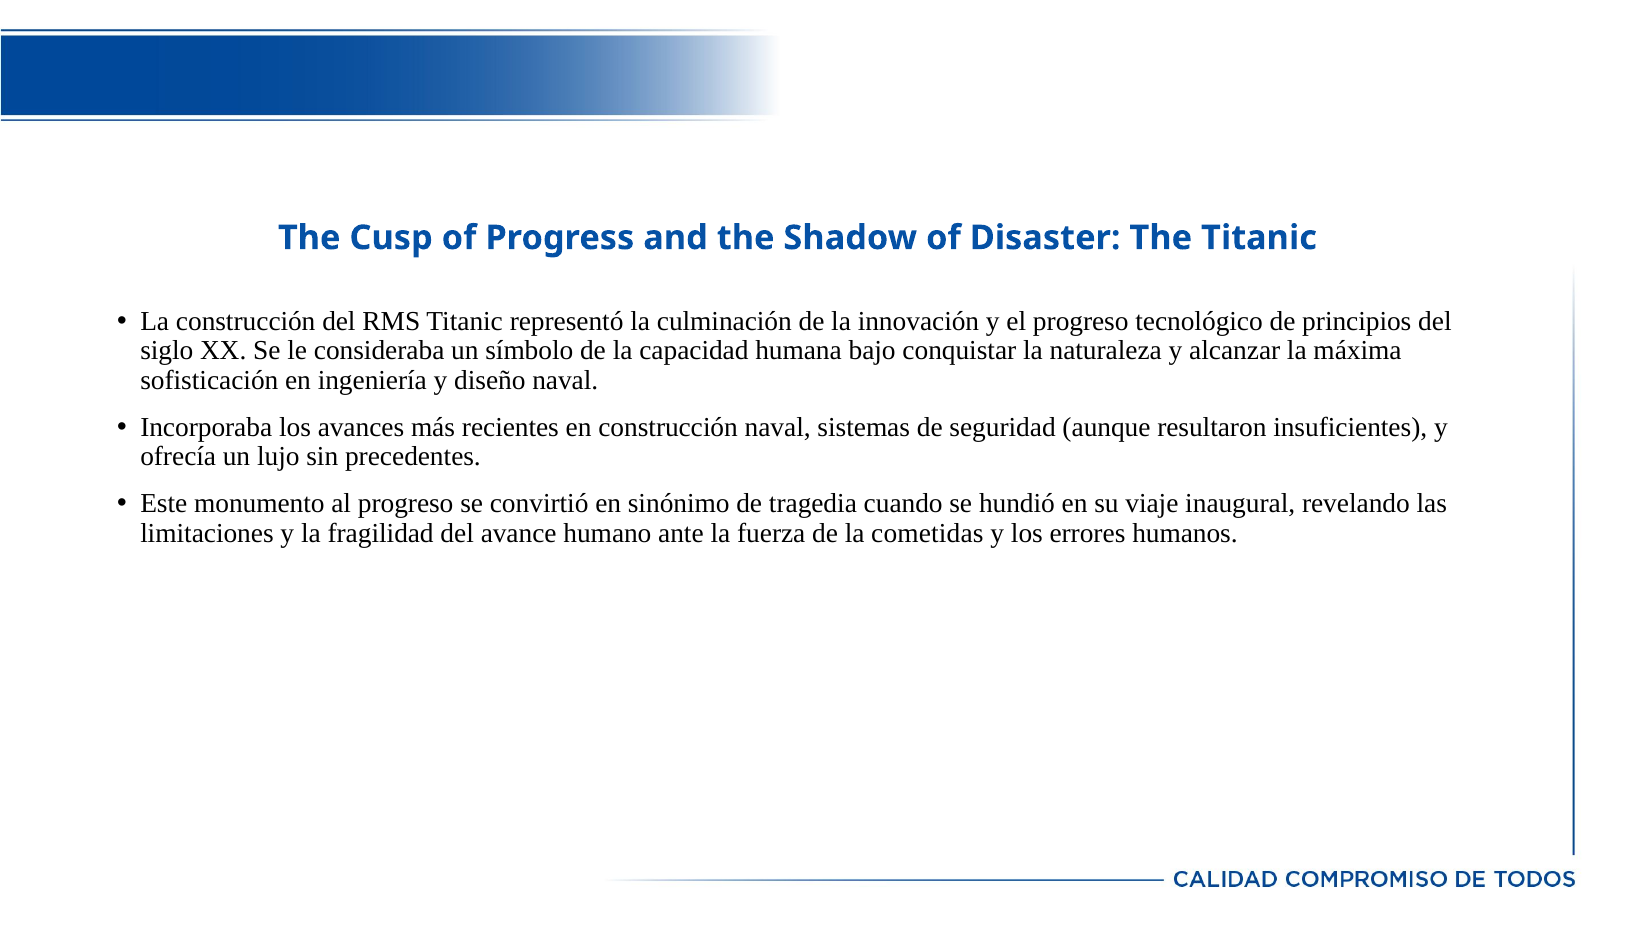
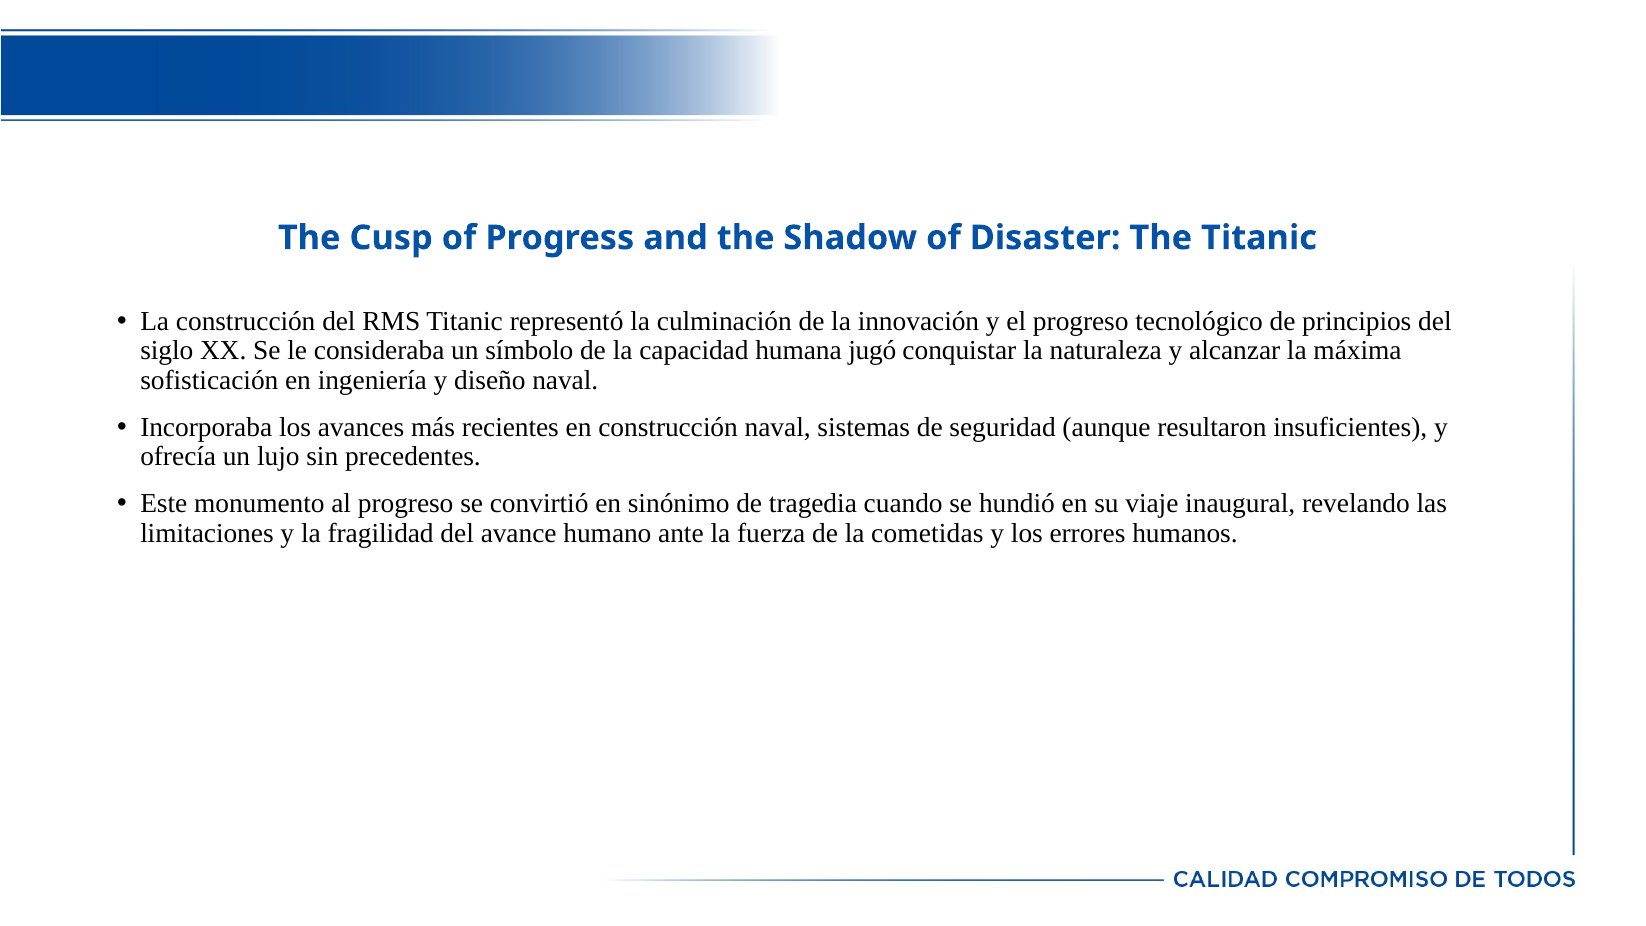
bajo: bajo -> jugó (872, 351)
